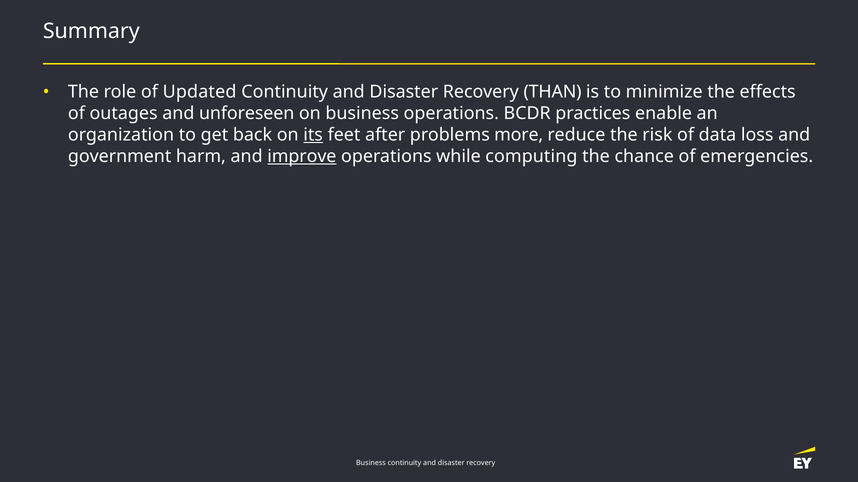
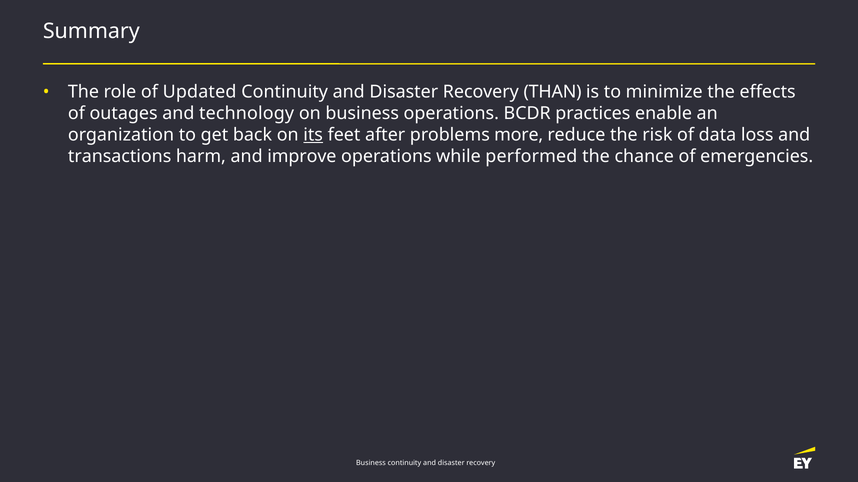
unforeseen: unforeseen -> technology (247, 113)
government: government -> transactions (120, 156)
improve underline: present -> none (302, 156)
computing: computing -> performed (531, 156)
